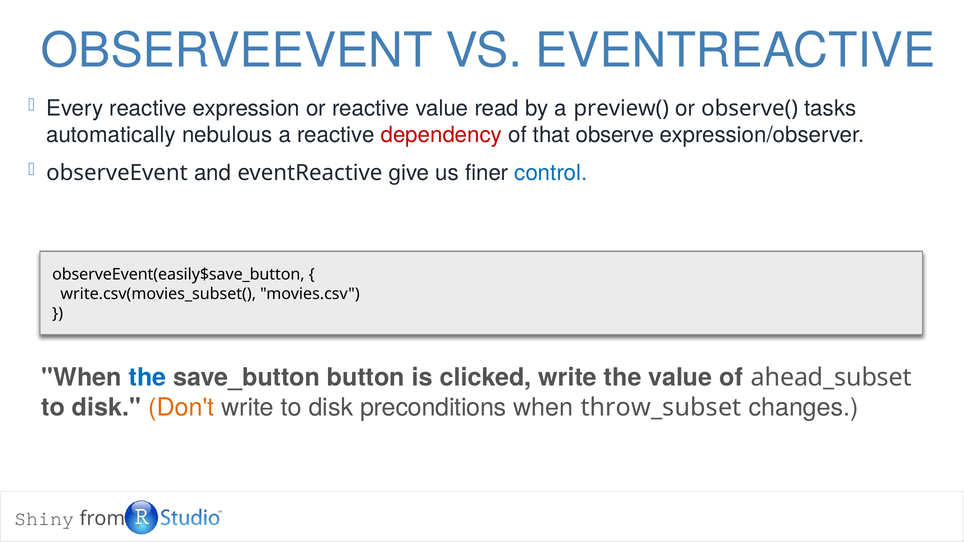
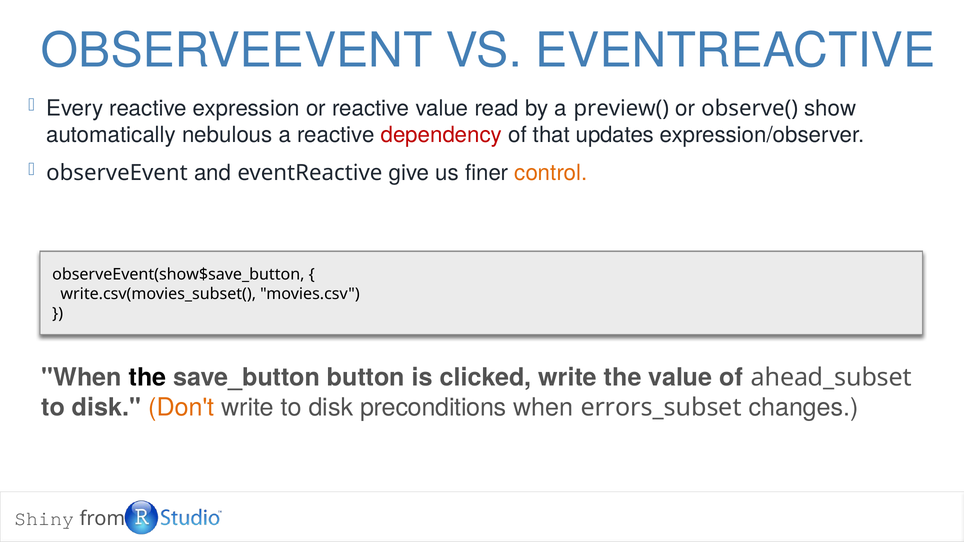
tasks: tasks -> show (830, 108)
observe: observe -> updates (615, 135)
control colour: blue -> orange (551, 173)
observeEvent(easily$save_button: observeEvent(easily$save_button -> observeEvent(show$save_button (178, 275)
the colour: blue -> black (147, 378)
throw_subset: throw_subset -> errors_subset (661, 408)
